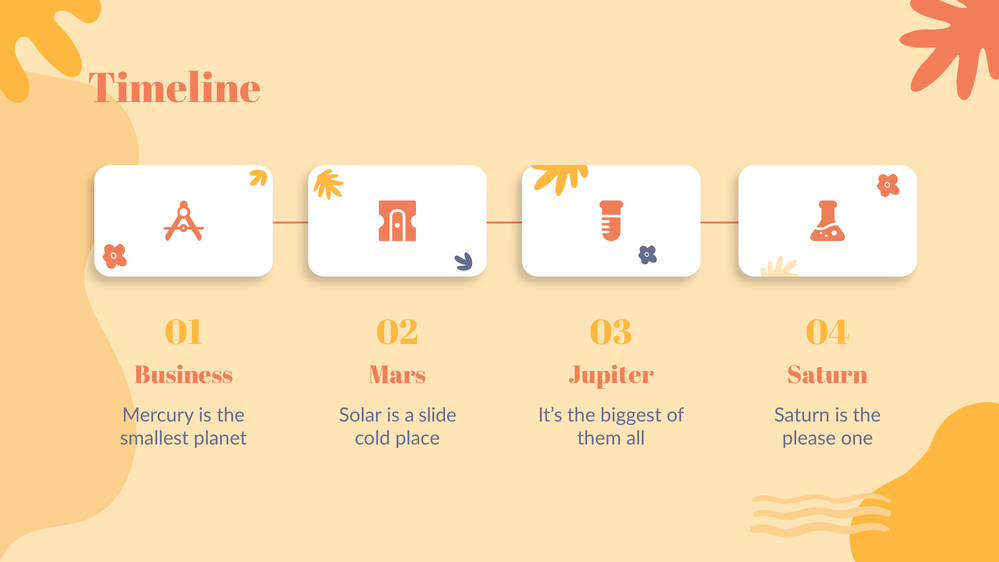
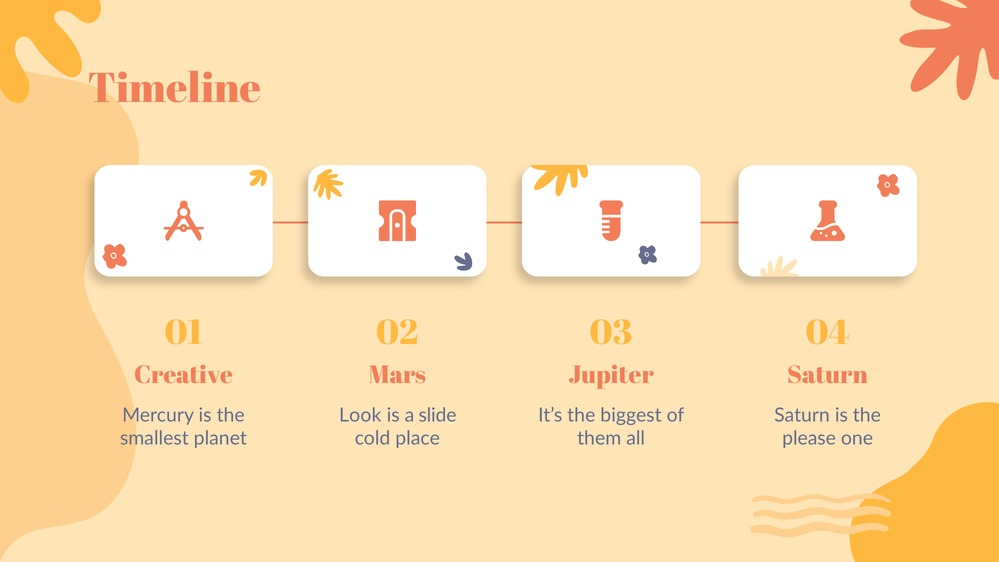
Business: Business -> Creative (184, 375)
Solar: Solar -> Look (360, 415)
